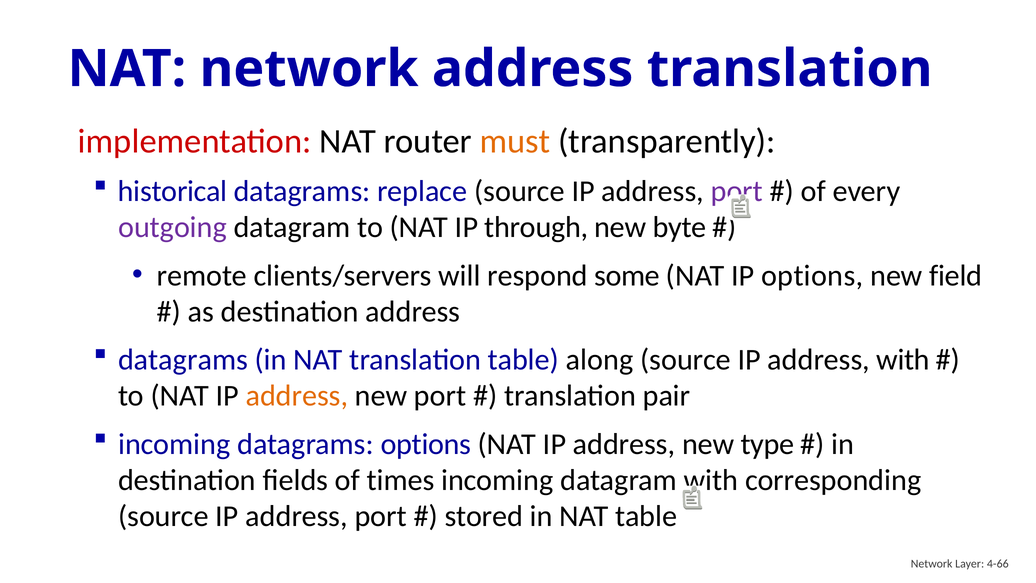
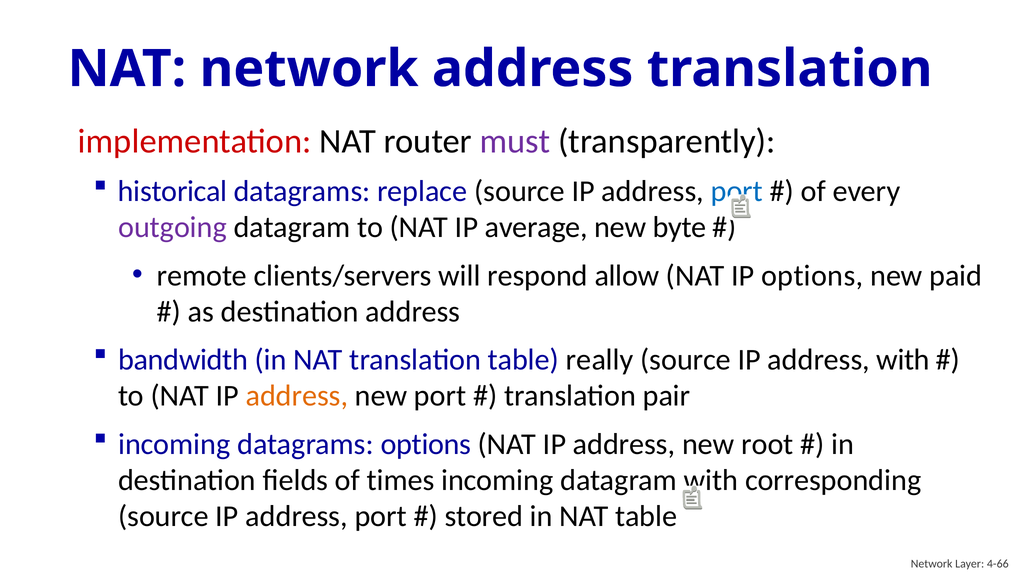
must colour: orange -> purple (515, 141)
port colour: purple -> blue (737, 191)
through: through -> average (536, 227)
some: some -> allow (627, 275)
field: field -> paid (956, 275)
datagrams: datagrams -> bandwidth (183, 360)
along: along -> really (600, 360)
type: type -> root (767, 444)
